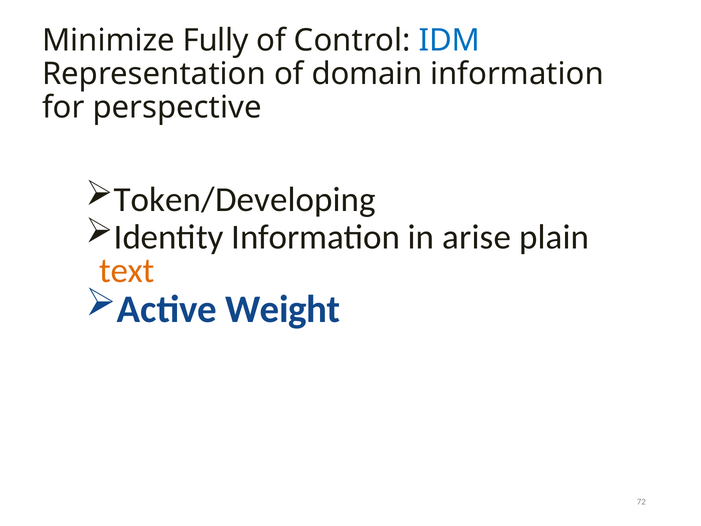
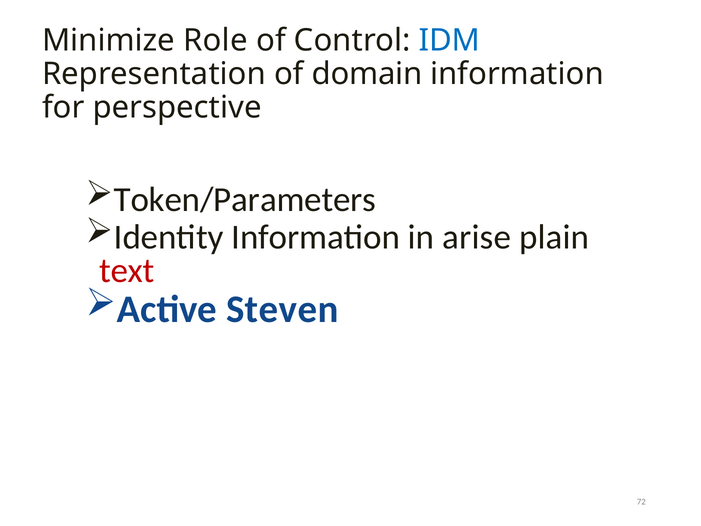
Fully: Fully -> Role (215, 40)
Token/Developing: Token/Developing -> Token/Parameters (245, 200)
text colour: orange -> red (127, 270)
Weight: Weight -> Steven (282, 309)
